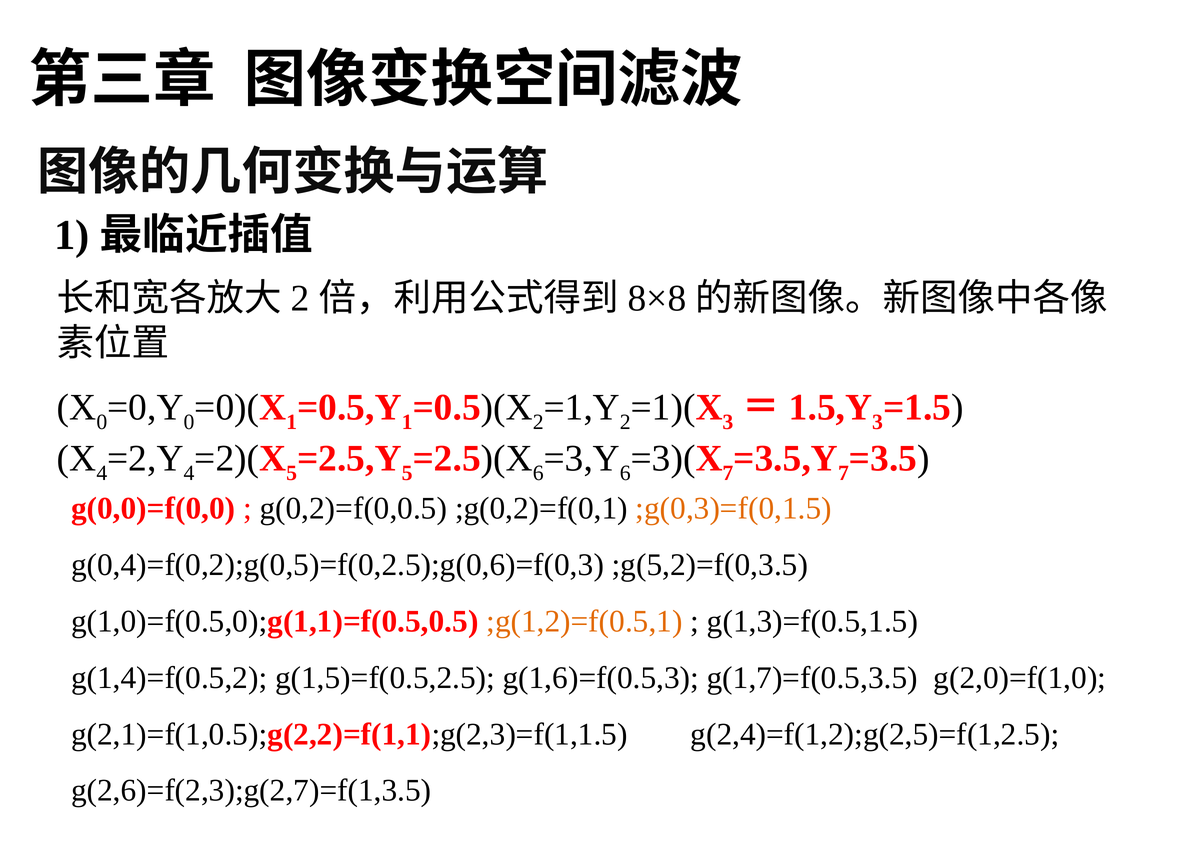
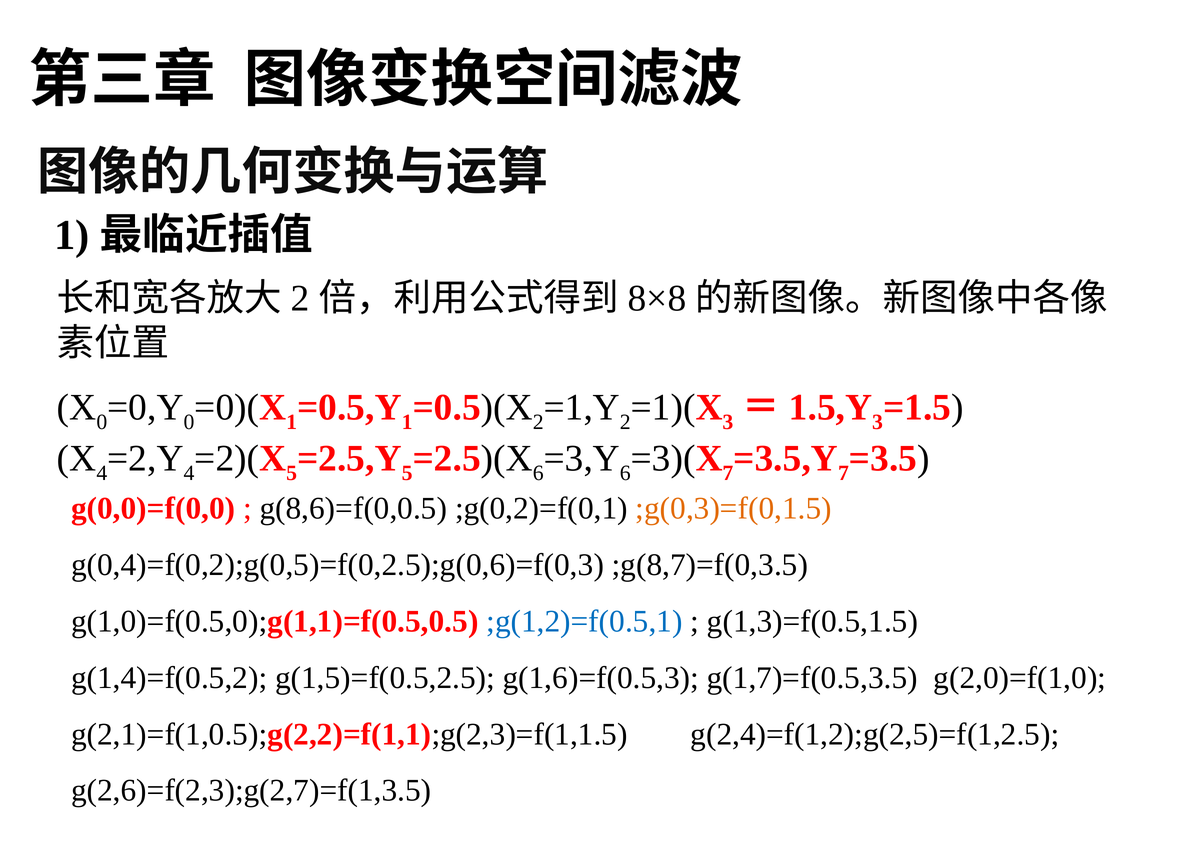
g(0,2)=f(0,0.5: g(0,2)=f(0,0.5 -> g(8,6)=f(0,0.5 (353, 508)
;g(5,2)=f(0,3.5: ;g(5,2)=f(0,3.5 -> ;g(8,7)=f(0,3.5 (710, 565)
;g(1,2)=f(0.5,1 colour: orange -> blue (584, 621)
